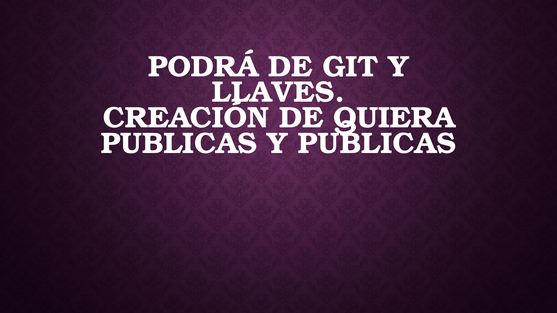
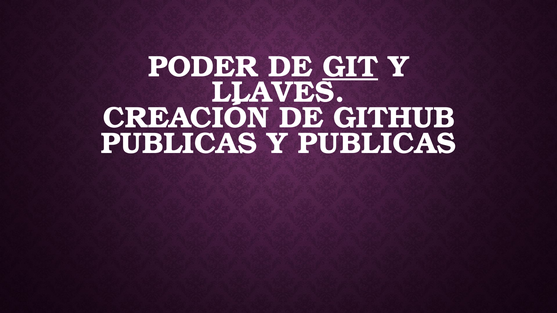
PODRÁ: PODRÁ -> PODER (203, 67)
GIT underline: none -> present (350, 67)
QUIERA: QUIERA -> GITHUB (394, 118)
